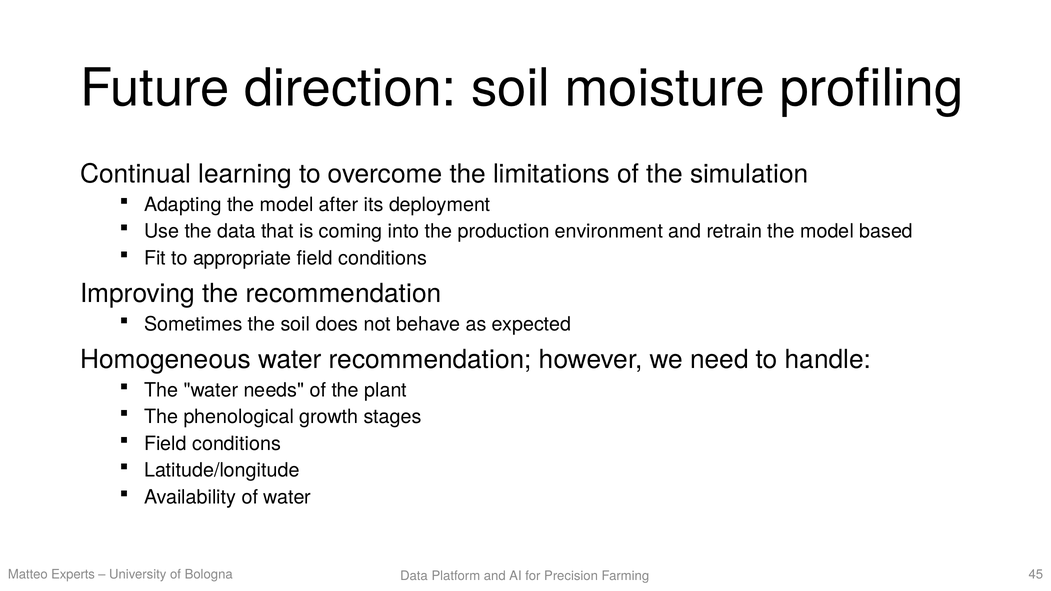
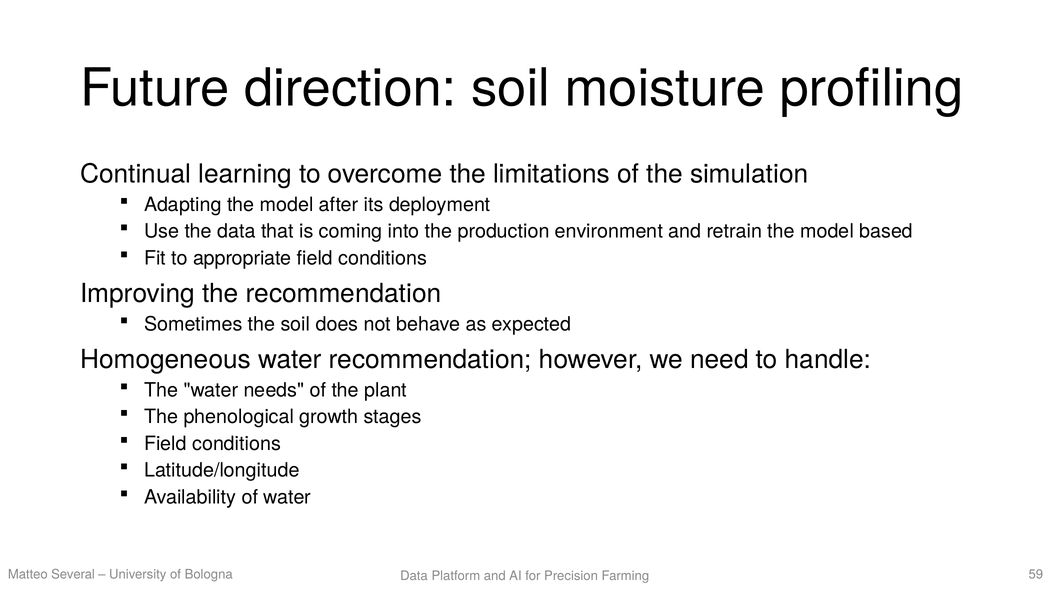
Experts: Experts -> Several (73, 575)
45: 45 -> 59 (1036, 575)
